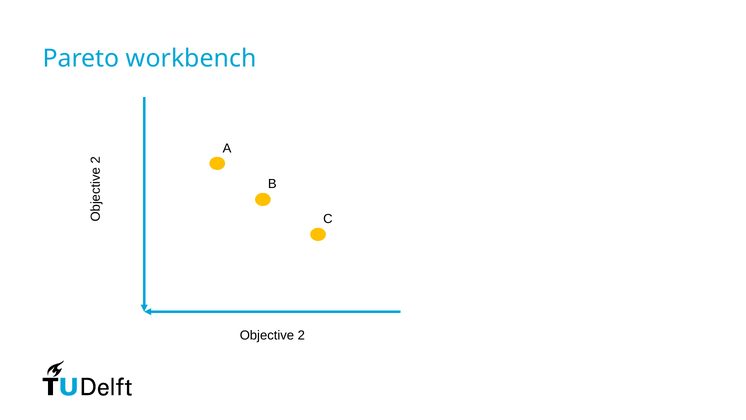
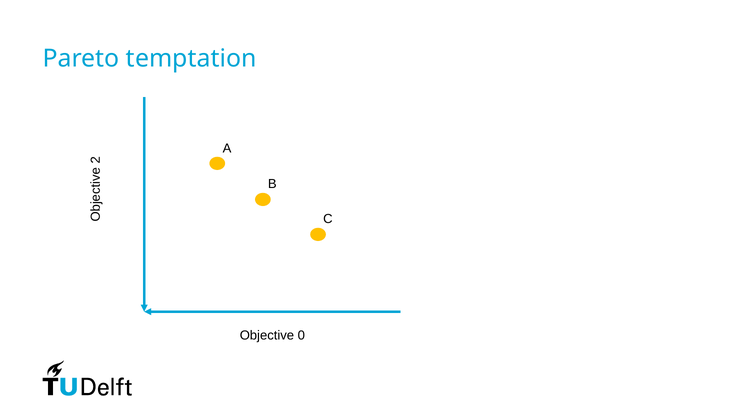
workbench: workbench -> temptation (191, 59)
Objective 2: 2 -> 0 (301, 335)
